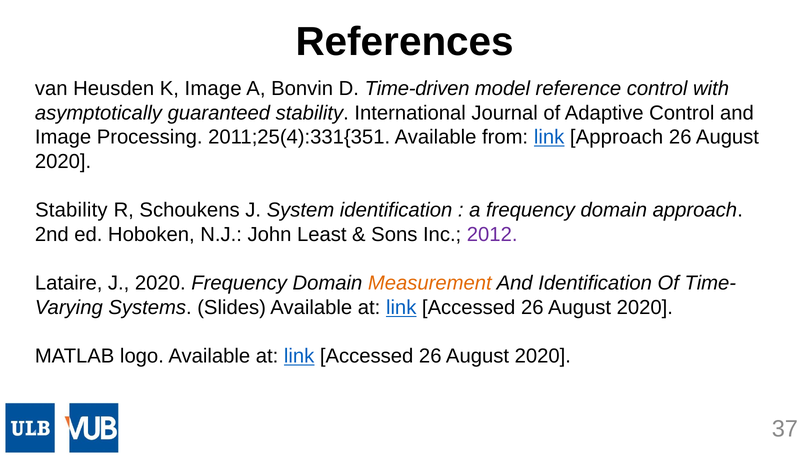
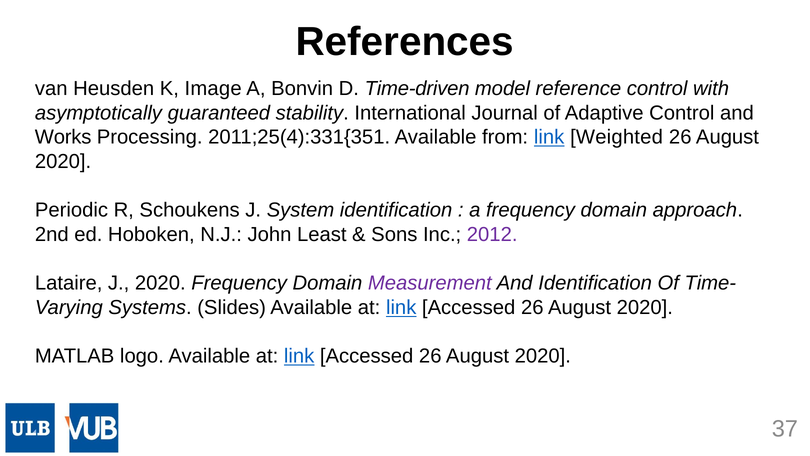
Image: Image -> Works (63, 137)
link Approach: Approach -> Weighted (617, 137)
Stability: Stability -> Periodic (71, 210)
Measurement colour: orange -> purple (430, 283)
